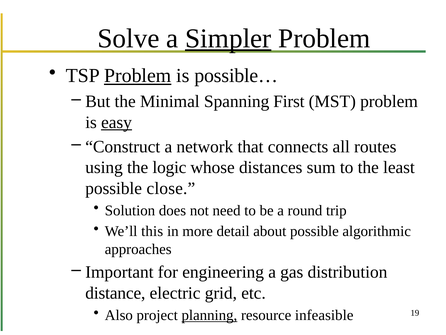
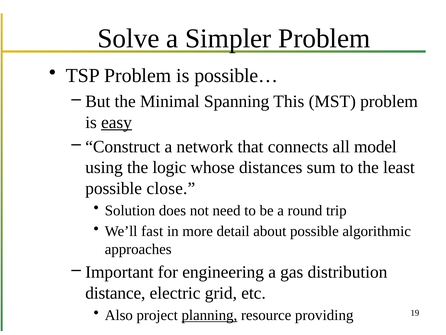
Simpler underline: present -> none (228, 38)
Problem underline: present -> none (138, 76)
First: First -> This (289, 101)
routes: routes -> model (375, 146)
this: this -> fast (152, 231)
infeasible: infeasible -> providing (324, 315)
